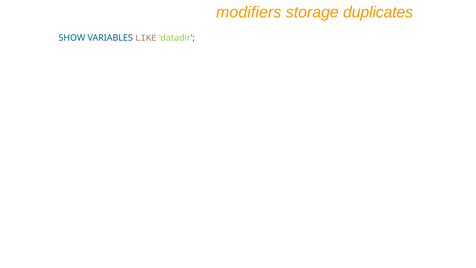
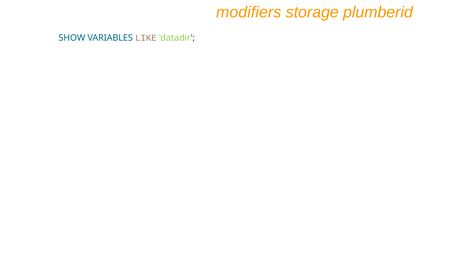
duplicates: duplicates -> plumberid (378, 12)
